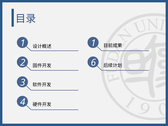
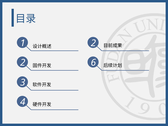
1: 1 -> 2 (93, 43)
